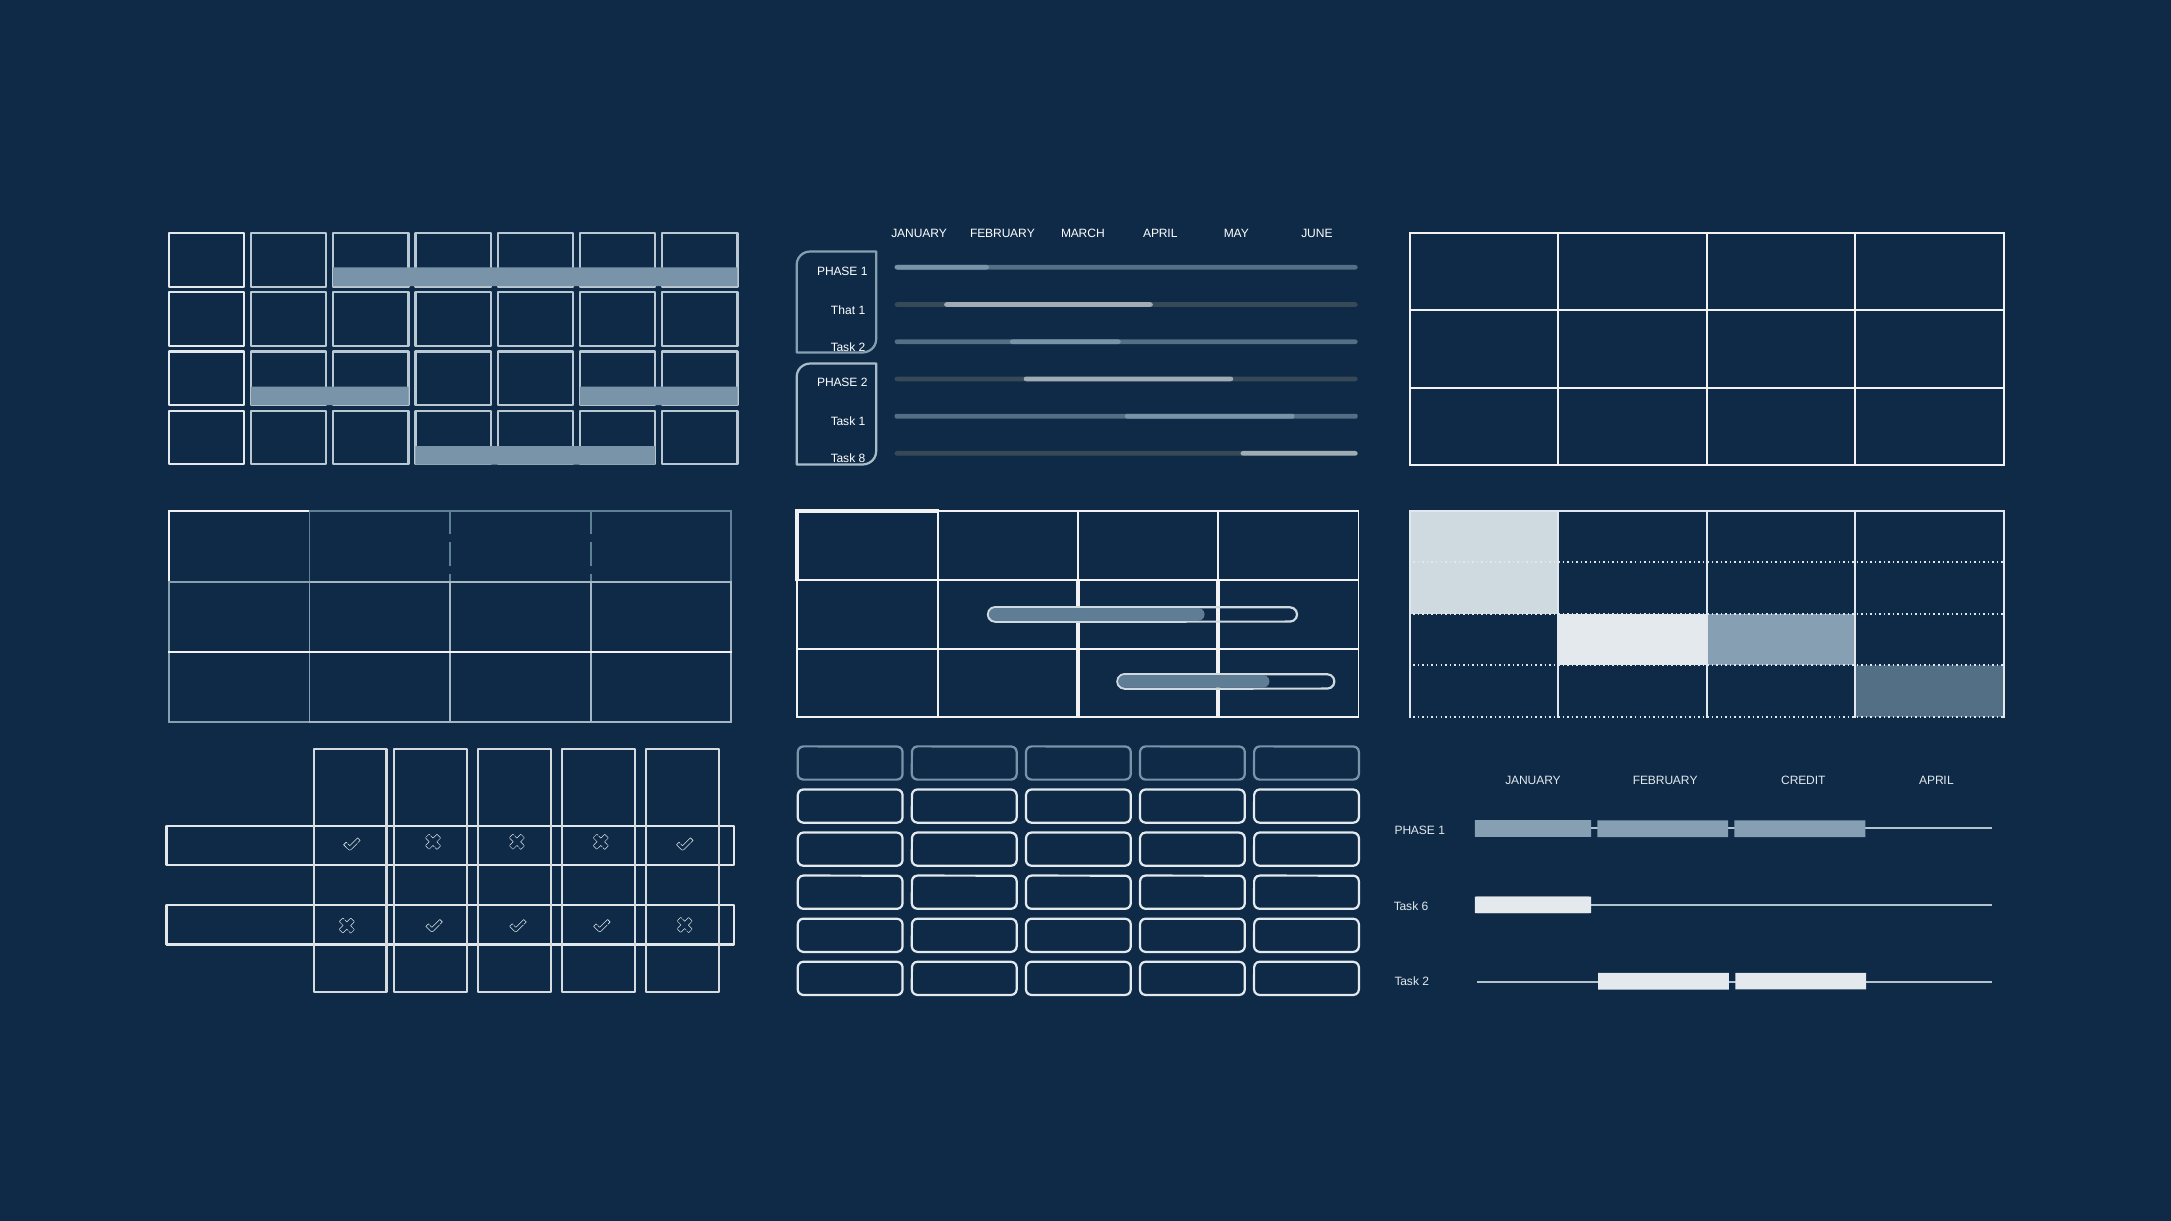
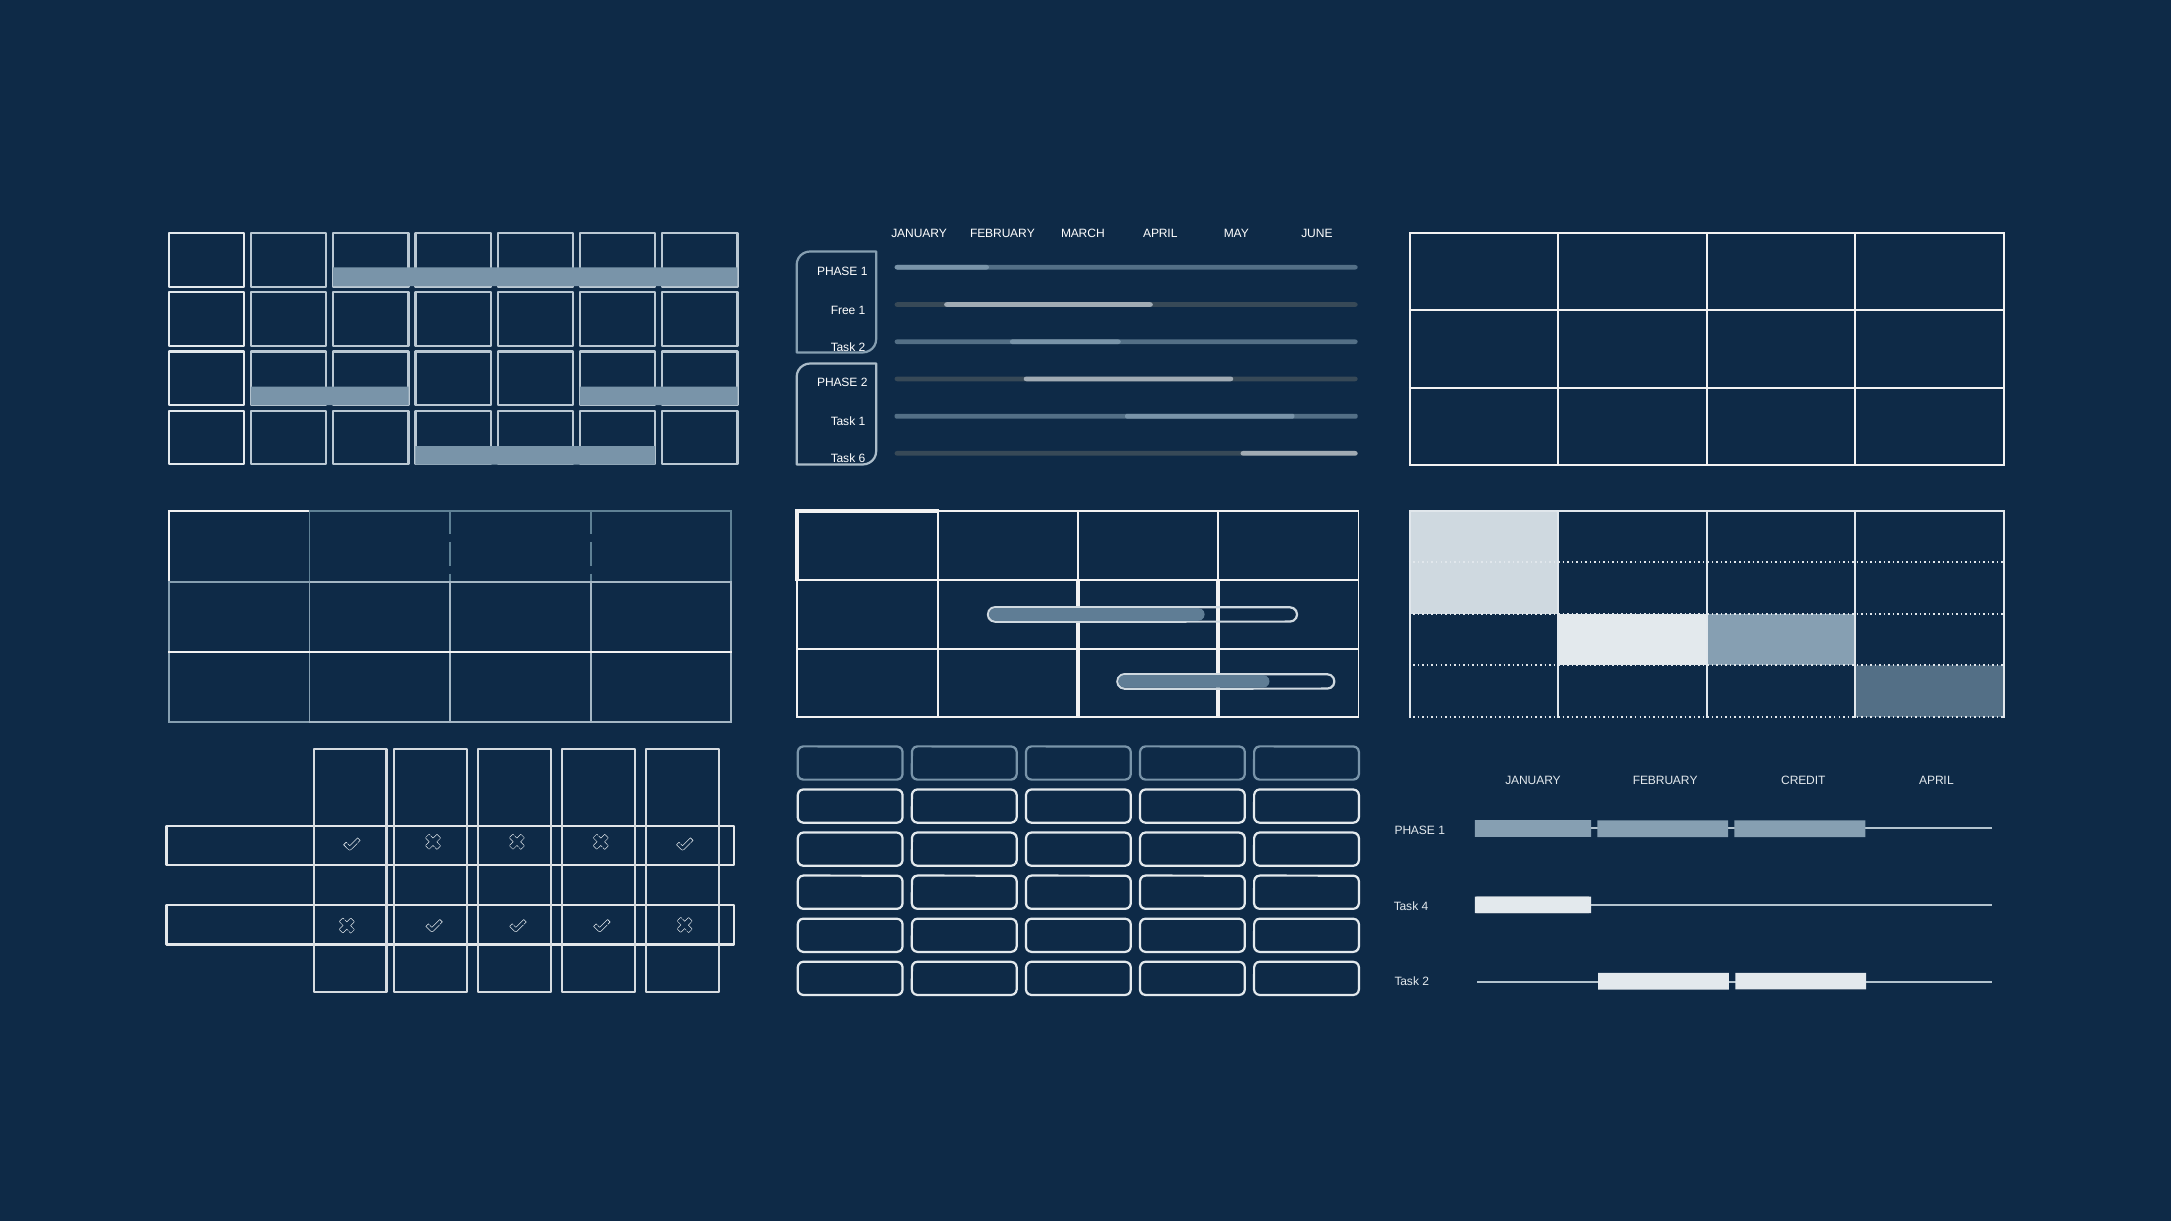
That: That -> Free (843, 310)
8: 8 -> 6 (862, 459)
6: 6 -> 4 (1425, 907)
